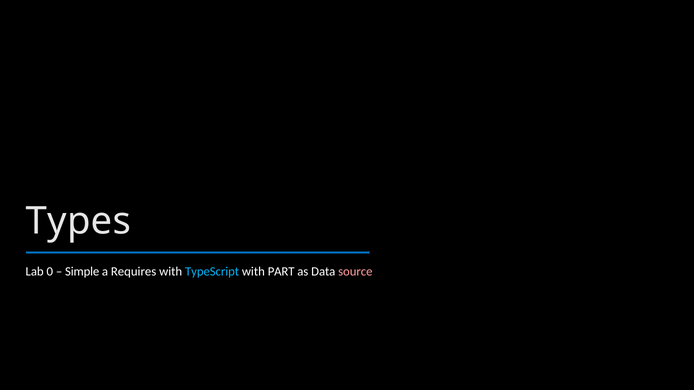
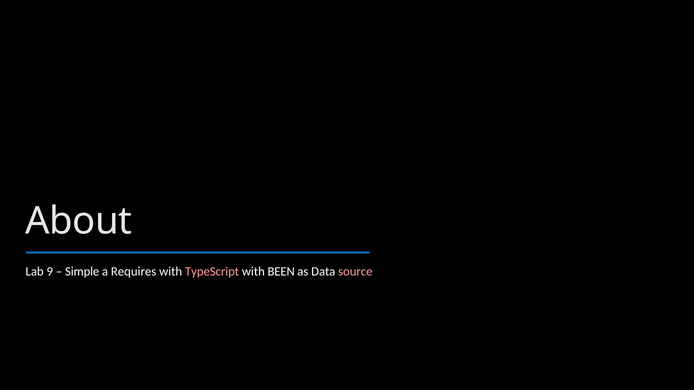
Types: Types -> About (79, 221)
0: 0 -> 9 (50, 272)
TypeScript colour: light blue -> pink (212, 272)
PART: PART -> BEEN (281, 272)
